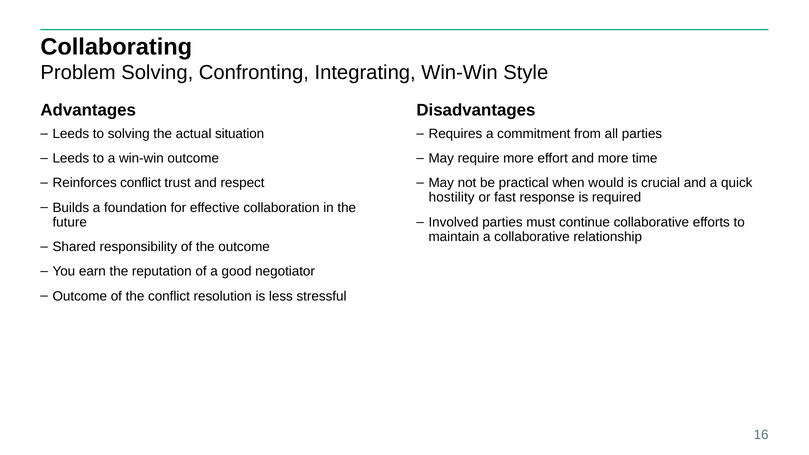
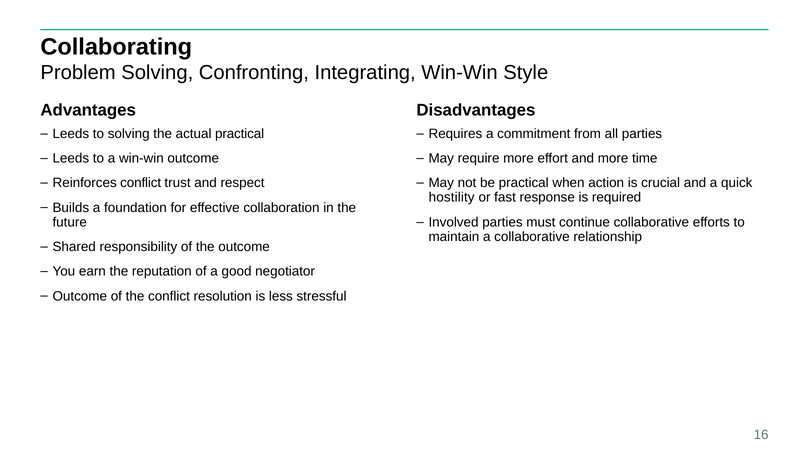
actual situation: situation -> practical (240, 134)
would: would -> action (606, 183)
